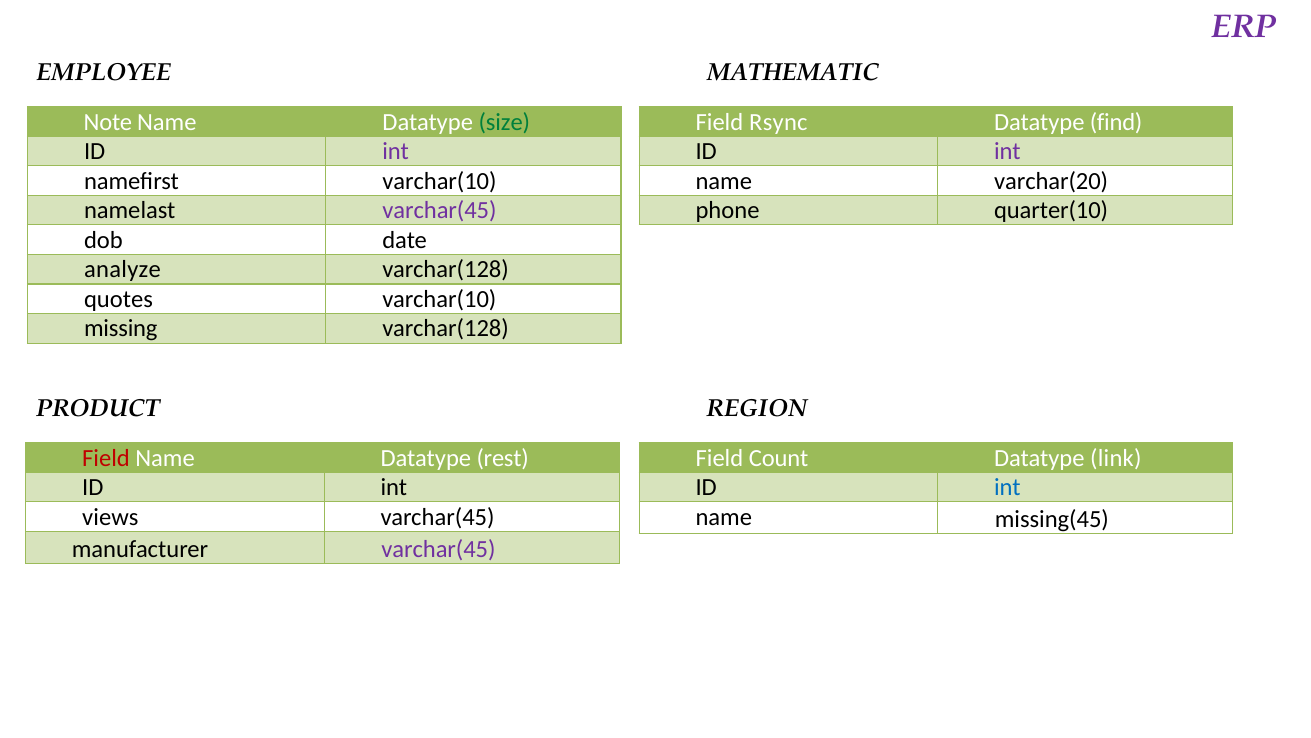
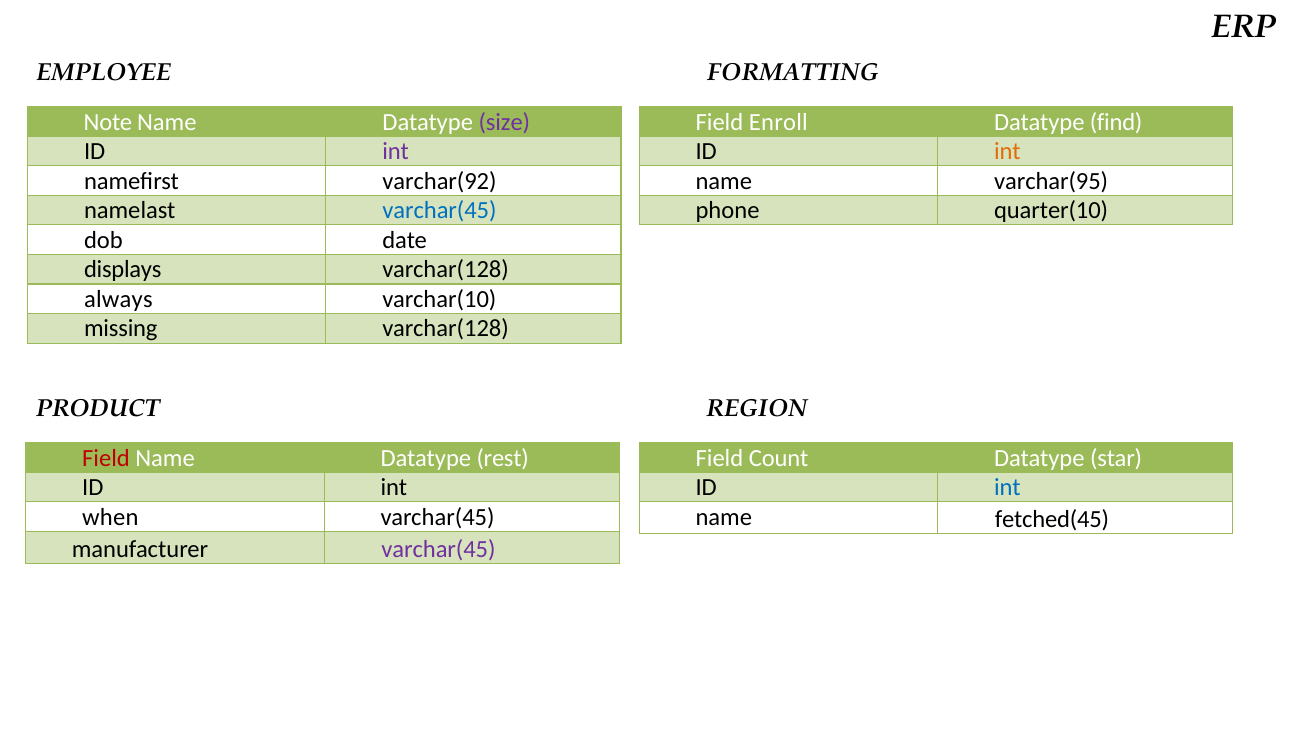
ERP colour: purple -> black (1244, 27)
MATHEMATIC: MATHEMATIC -> FORMATTING (793, 72)
size colour: green -> purple (504, 122)
Rsync: Rsync -> Enroll (778, 122)
int colour: purple -> orange (1007, 151)
namefirst varchar(10: varchar(10 -> varchar(92 (439, 181)
varchar(20: varchar(20 -> varchar(95 (1051, 181)
varchar(45 colour: purple -> blue (439, 210)
analyze: analyze -> displays (123, 270)
quotes: quotes -> always (118, 299)
link: link -> star (1116, 458)
views: views -> when (110, 517)
missing(45: missing(45 -> fetched(45 (1052, 519)
